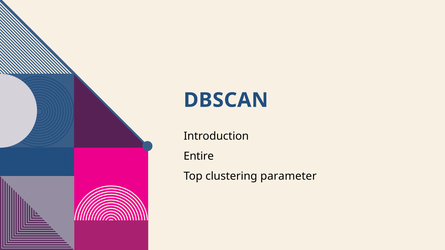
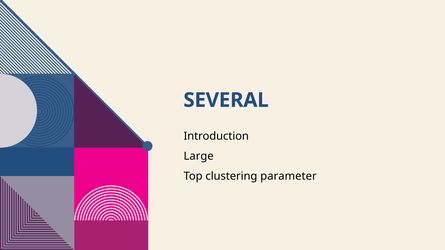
DBSCAN: DBSCAN -> SEVERAL (226, 100)
Entire: Entire -> Large (199, 156)
